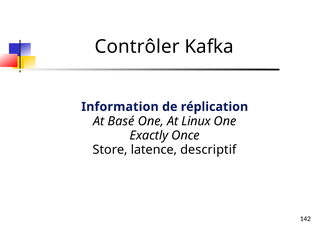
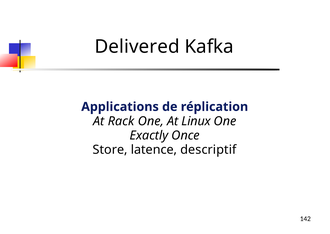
Contrôler: Contrôler -> Delivered (137, 46)
Information: Information -> Applications (120, 106)
Basé: Basé -> Rack (121, 121)
